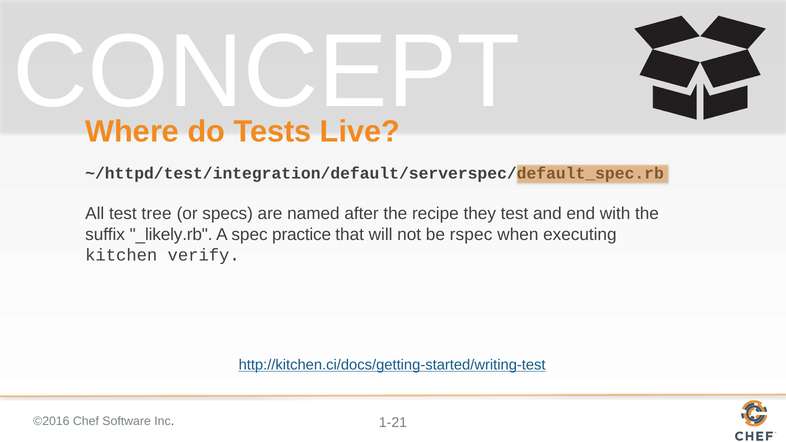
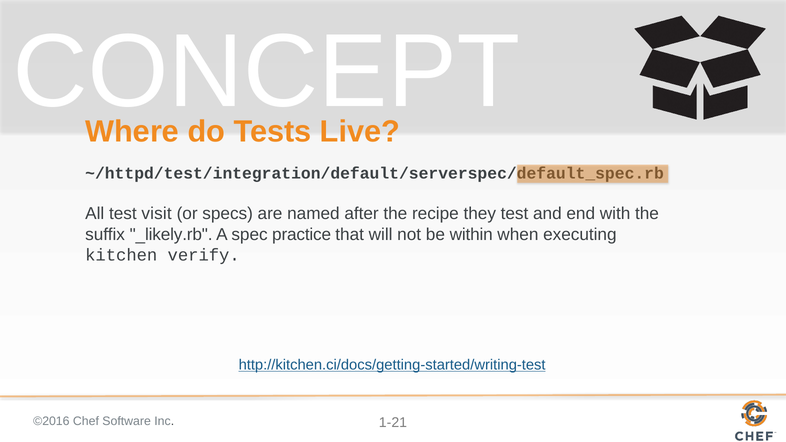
tree: tree -> visit (157, 214)
rspec: rspec -> within (471, 234)
